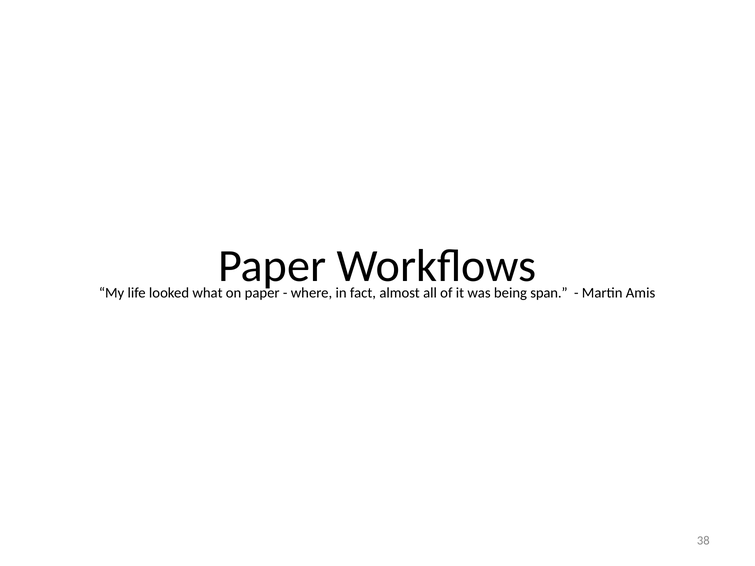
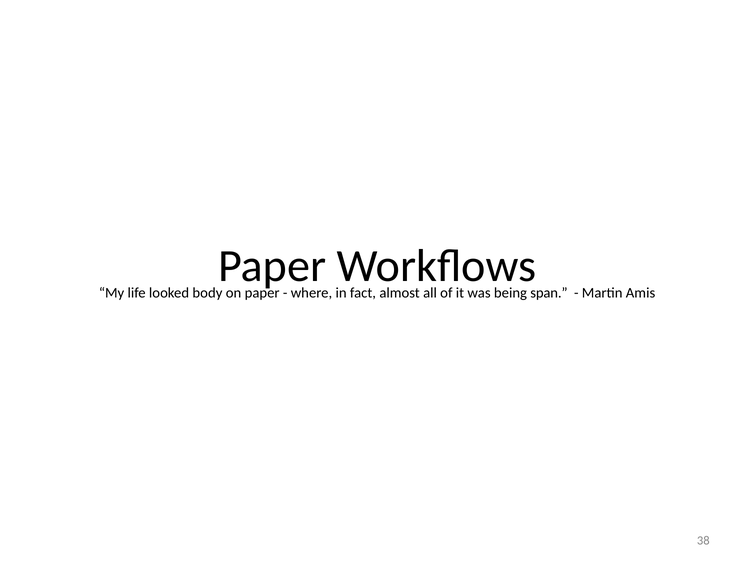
what: what -> body (207, 293)
